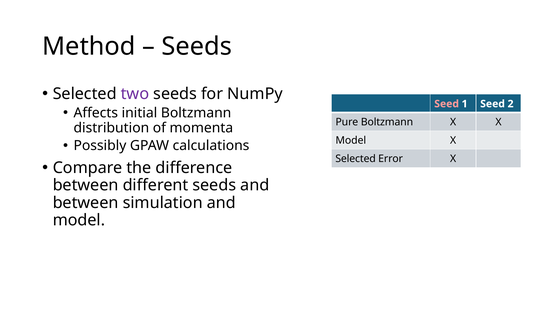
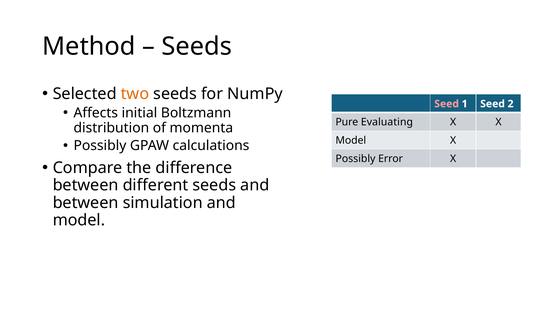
two colour: purple -> orange (135, 94)
Pure Boltzmann: Boltzmann -> Evaluating (387, 122)
Selected: Selected -> Possibly (355, 159)
